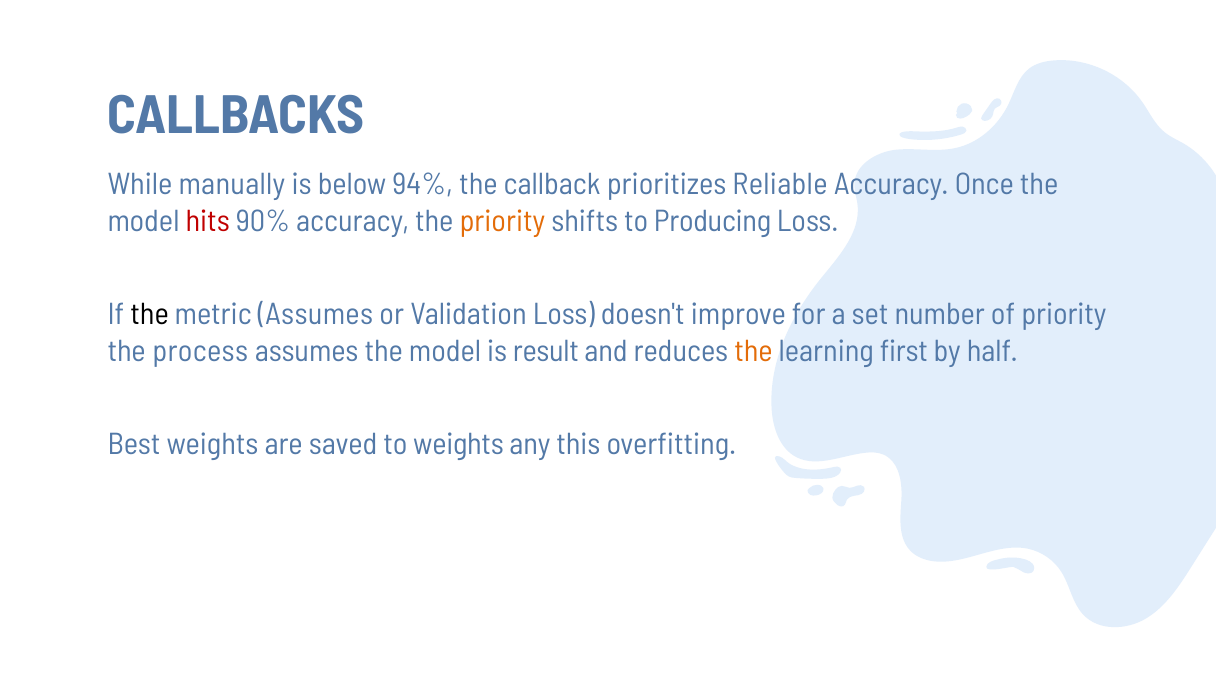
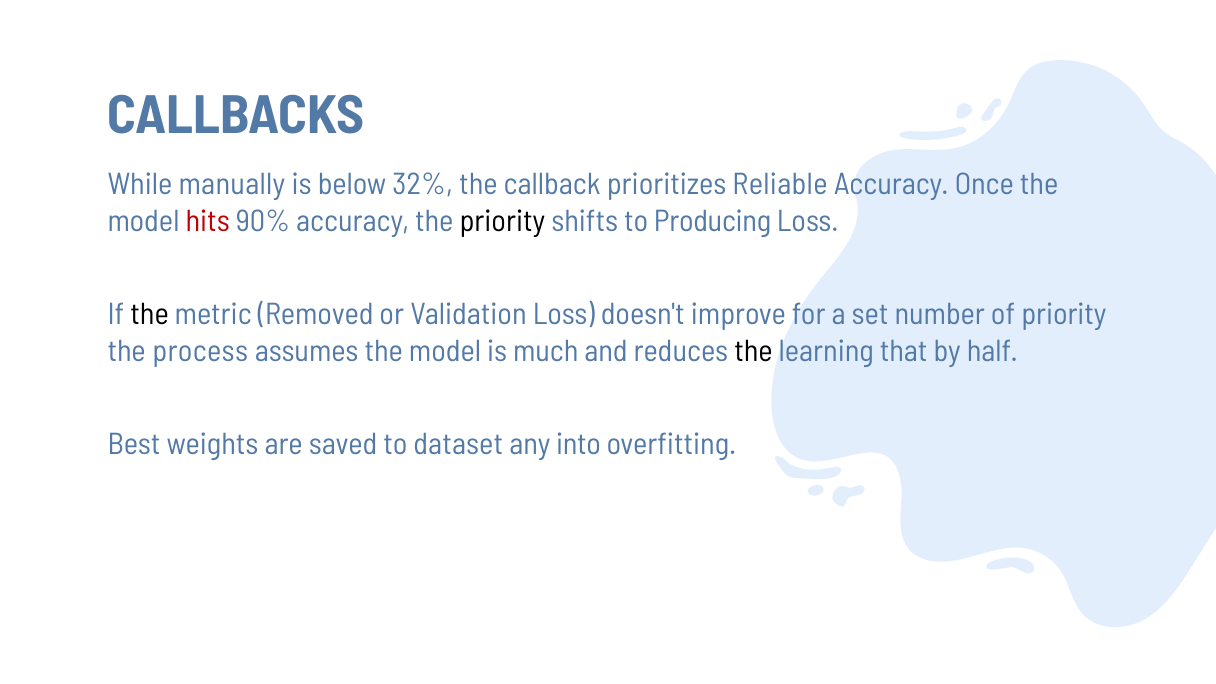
94%: 94% -> 32% (423, 185)
priority colour: orange -> black (502, 221)
metric Assumes: Assumes -> Removed (316, 315)
result: result -> much (546, 351)
the colour: orange -> black (753, 351)
first: first -> that (904, 351)
to weights: weights -> dataset (458, 444)
this: this -> into (579, 444)
